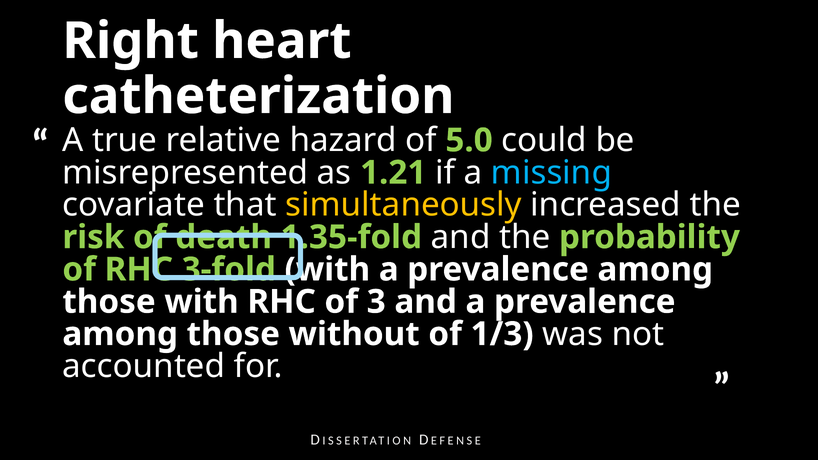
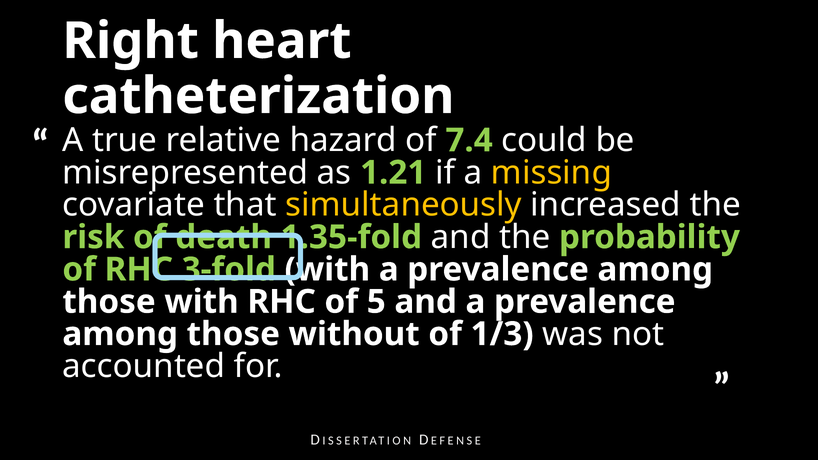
5.0: 5.0 -> 7.4 (469, 140)
missing colour: light blue -> yellow (551, 173)
3: 3 -> 5 (376, 302)
